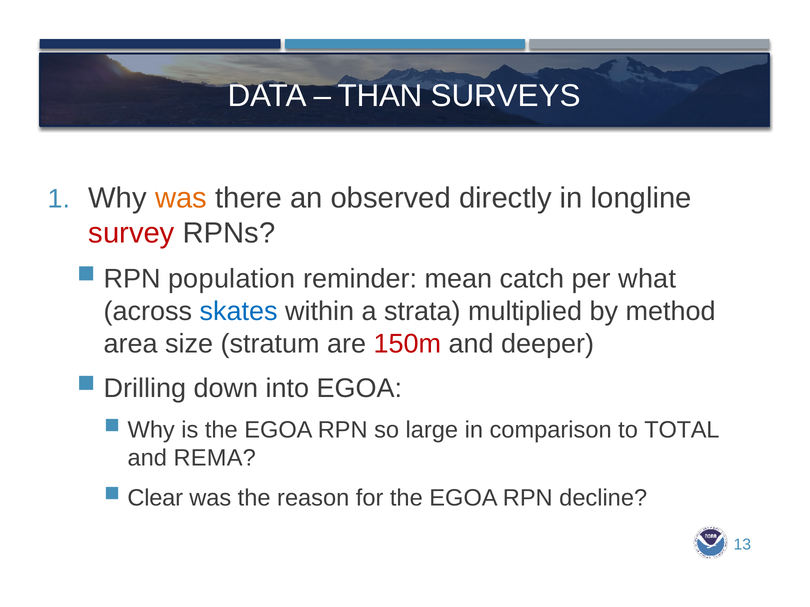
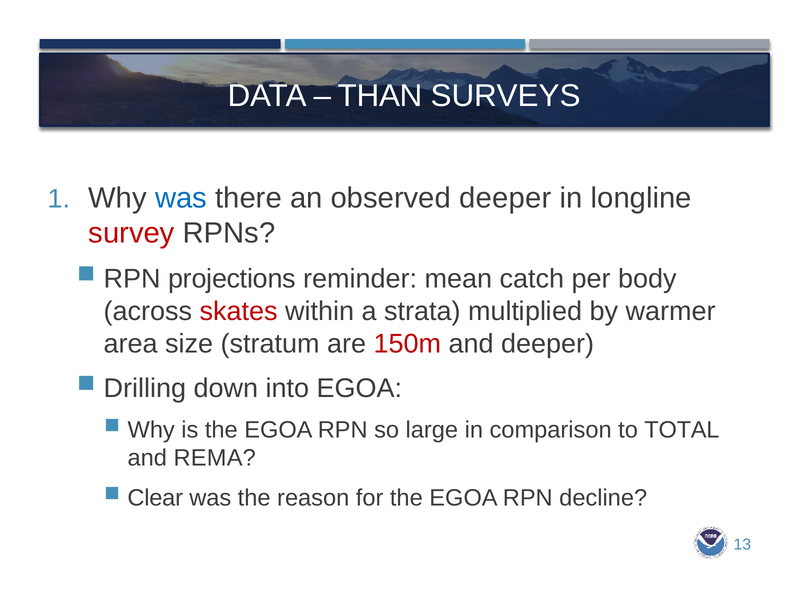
was colour: orange -> blue (181, 198)
observed directly: directly -> deeper (505, 198)
population: population -> projections (232, 279)
what: what -> body (647, 279)
skates colour: blue -> red (239, 312)
method: method -> warmer (671, 312)
